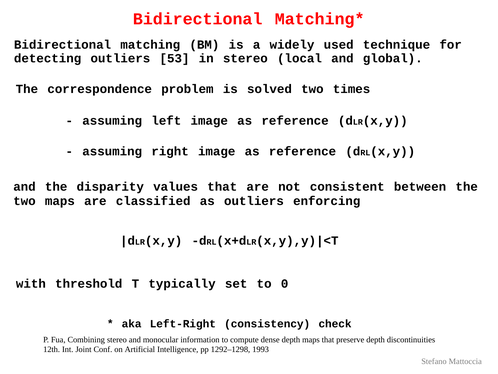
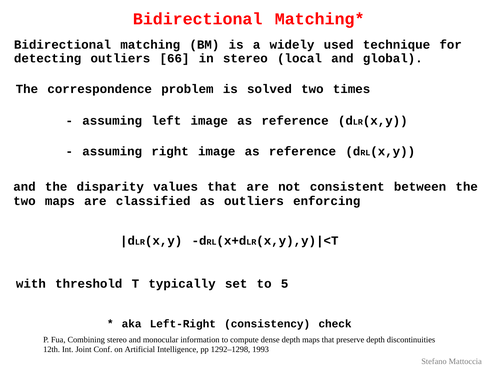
53: 53 -> 66 (175, 58)
0: 0 -> 5 (285, 283)
